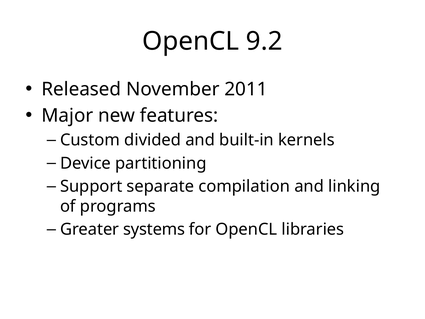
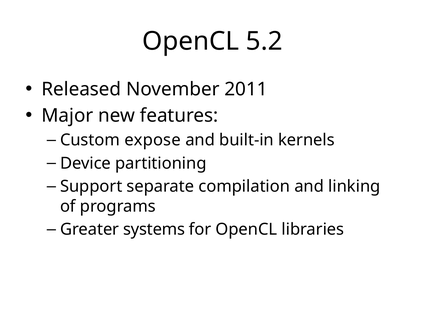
9.2: 9.2 -> 5.2 (264, 41)
divided: divided -> expose (153, 140)
